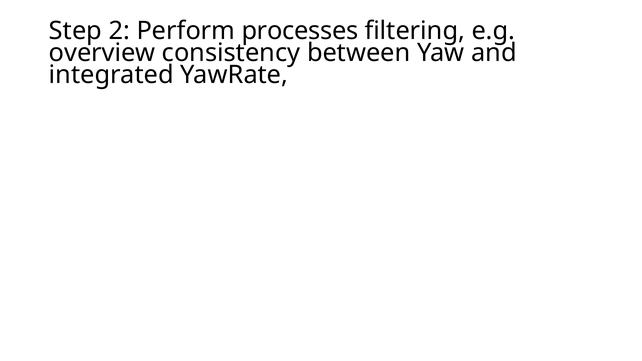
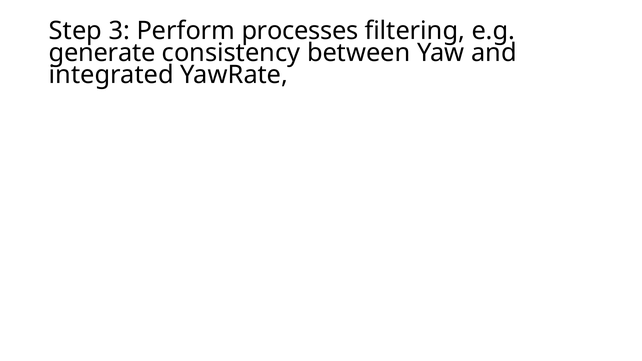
2: 2 -> 3 (119, 31)
overview: overview -> generate (102, 53)
